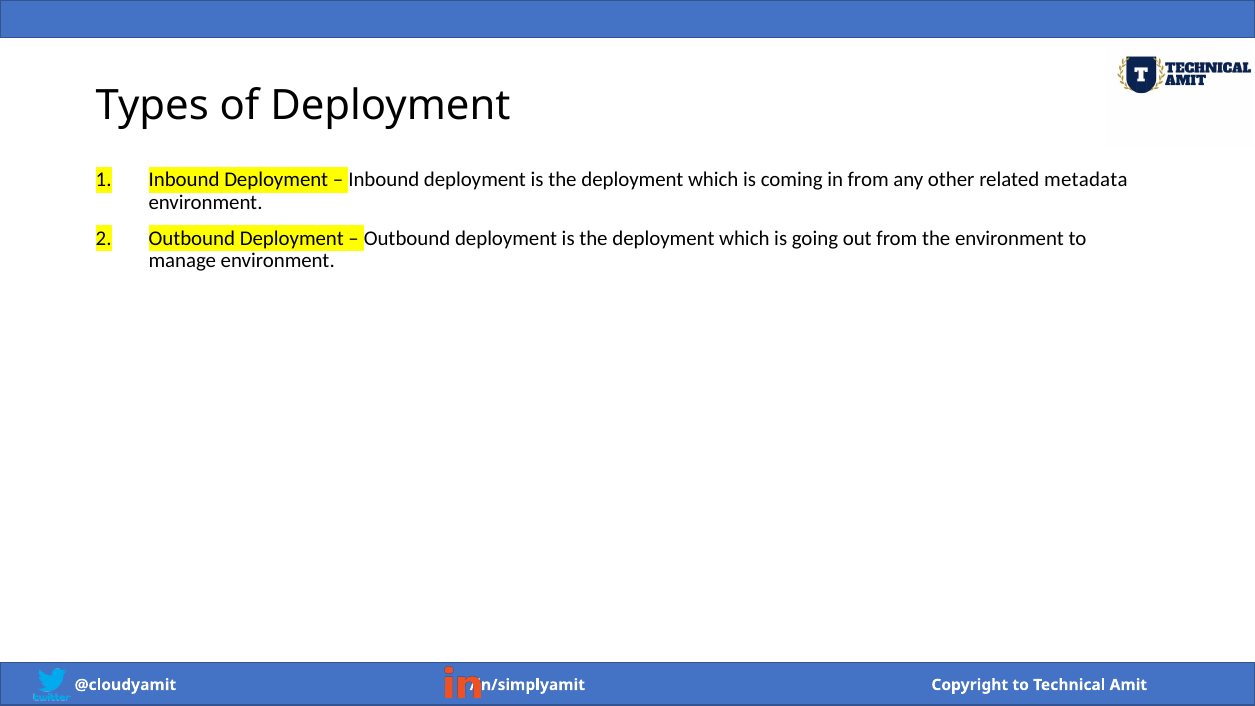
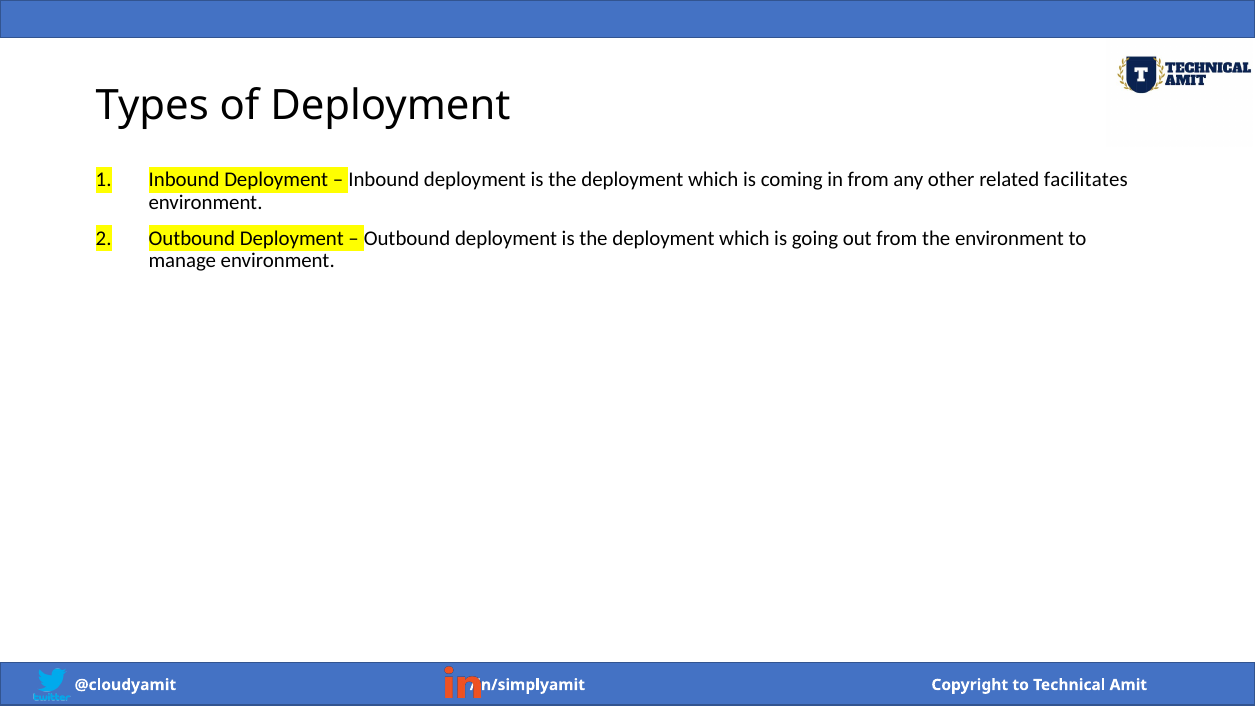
metadata: metadata -> facilitates (1086, 180)
